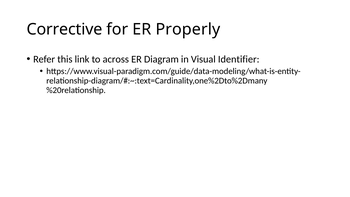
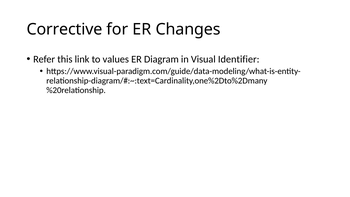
Properly: Properly -> Changes (188, 29)
across: across -> values (116, 59)
